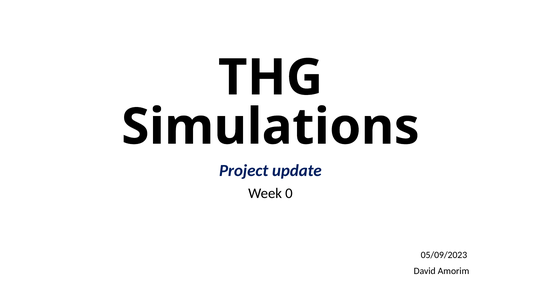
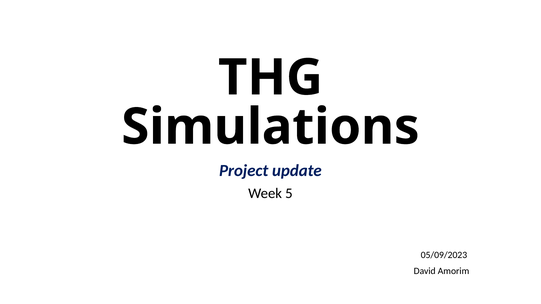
0: 0 -> 5 (289, 194)
